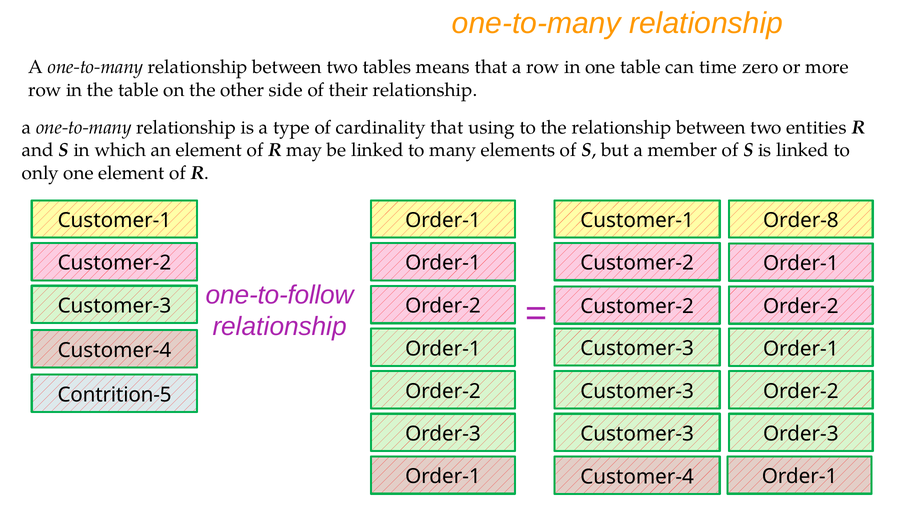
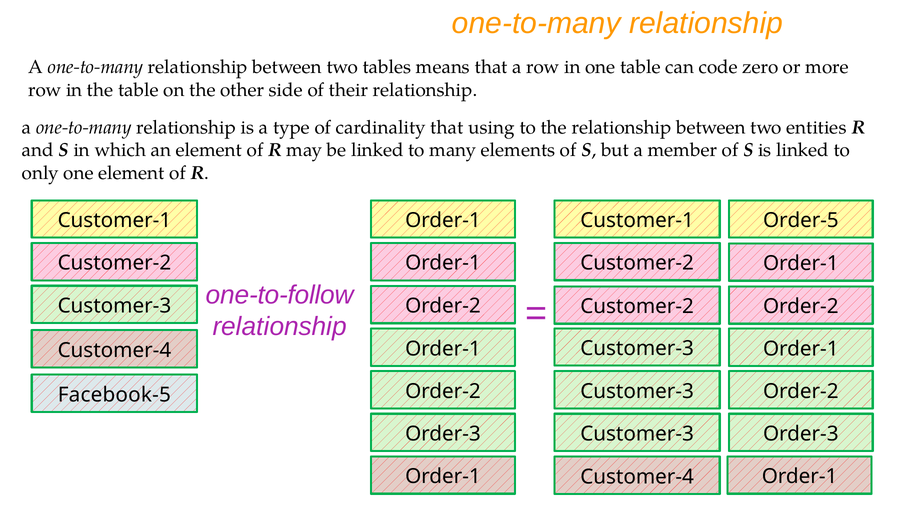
time: time -> code (718, 67)
Order-8: Order-8 -> Order-5 (801, 220)
Contrition-5: Contrition-5 -> Facebook-5 (114, 395)
